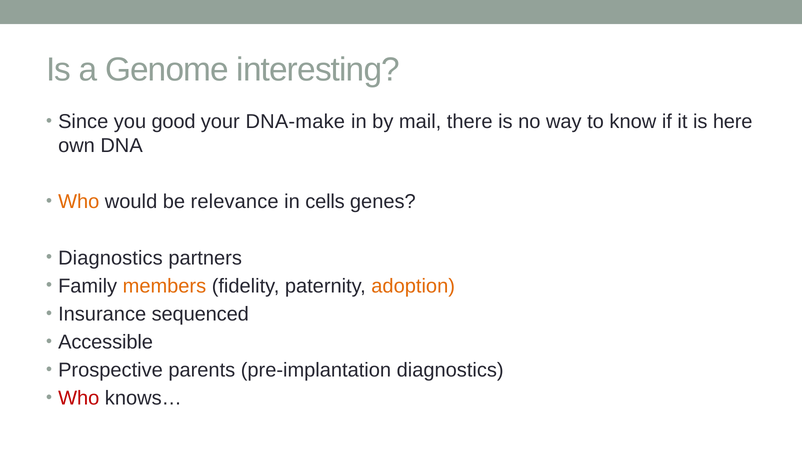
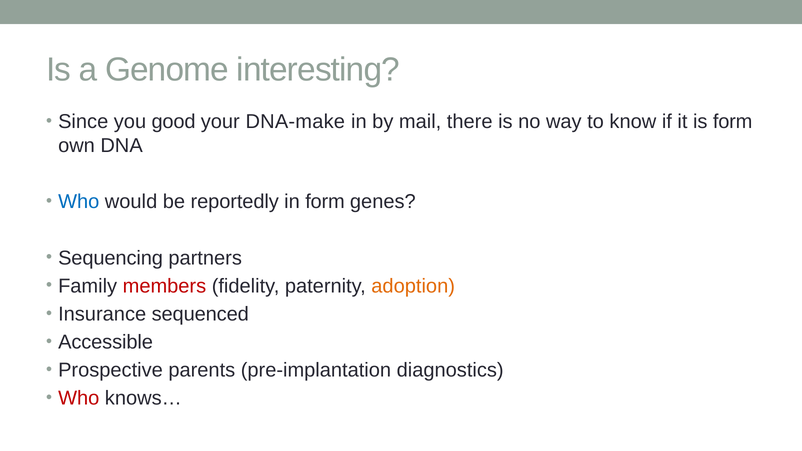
is here: here -> form (733, 122)
Who colour: orange -> blue (79, 202)
relevance: relevance -> reportedly (235, 202)
in cells: cells -> form (325, 202)
Diagnostics: Diagnostics -> Sequencing (111, 258)
members colour: orange -> red (164, 286)
